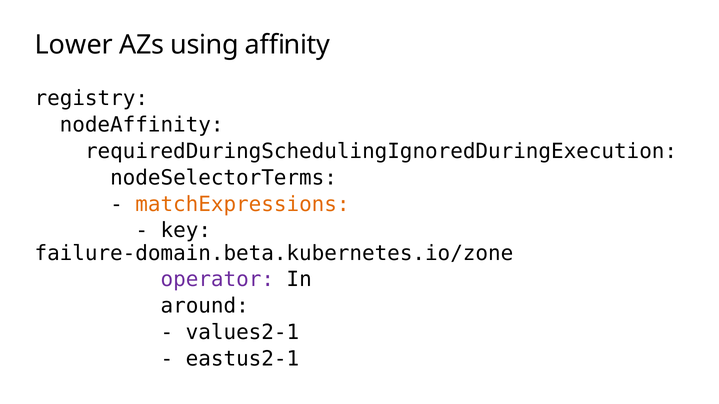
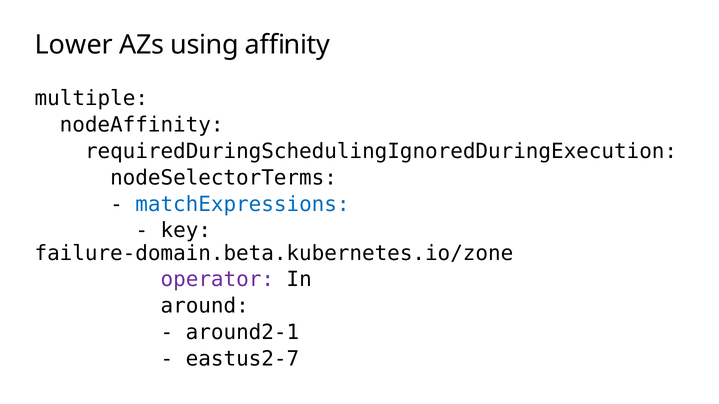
registry: registry -> multiple (91, 99)
matchExpressions colour: orange -> blue (242, 204)
values2-1: values2-1 -> around2-1 (242, 333)
eastus2-1: eastus2-1 -> eastus2-7 (242, 359)
